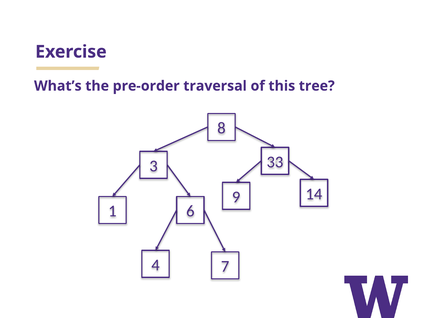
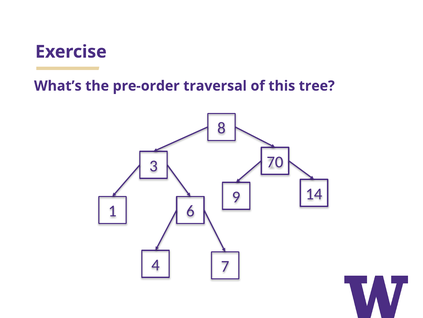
33: 33 -> 70 (275, 162)
